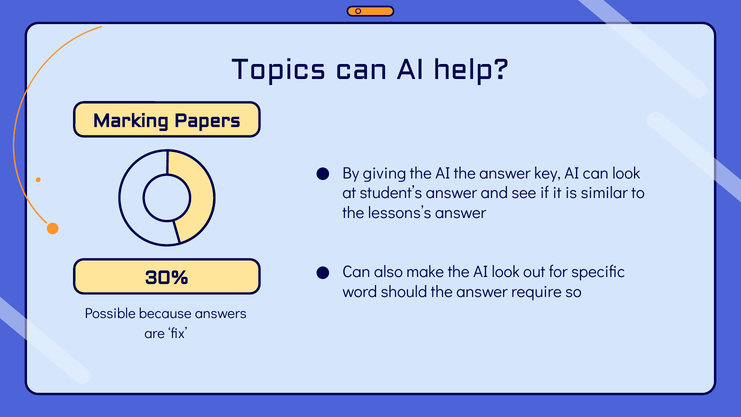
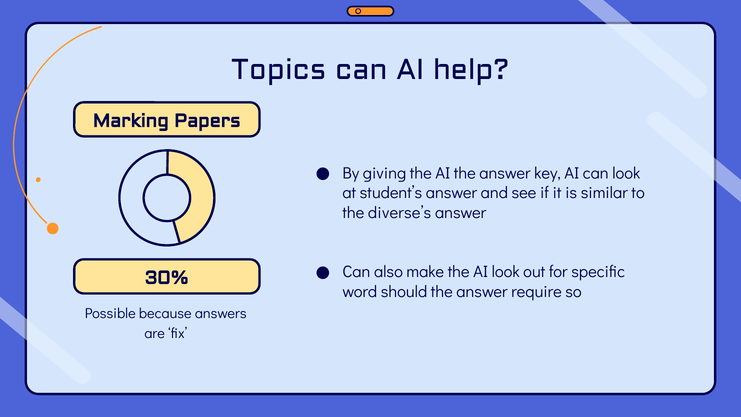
lessons’s: lessons’s -> diverse’s (400, 213)
